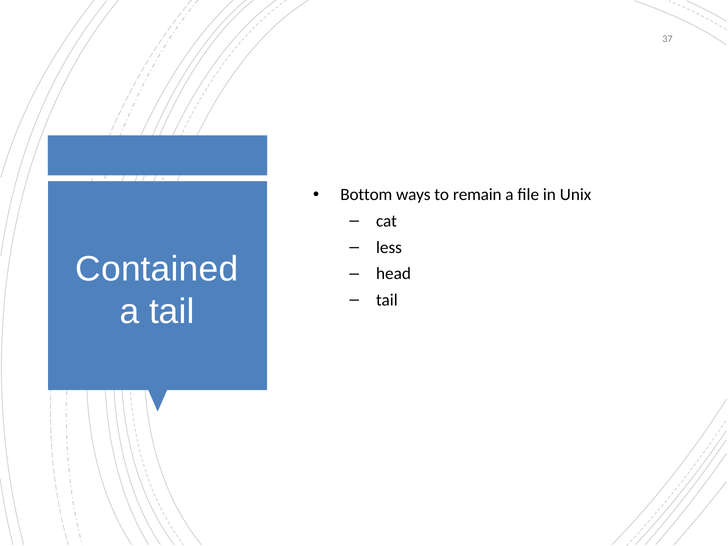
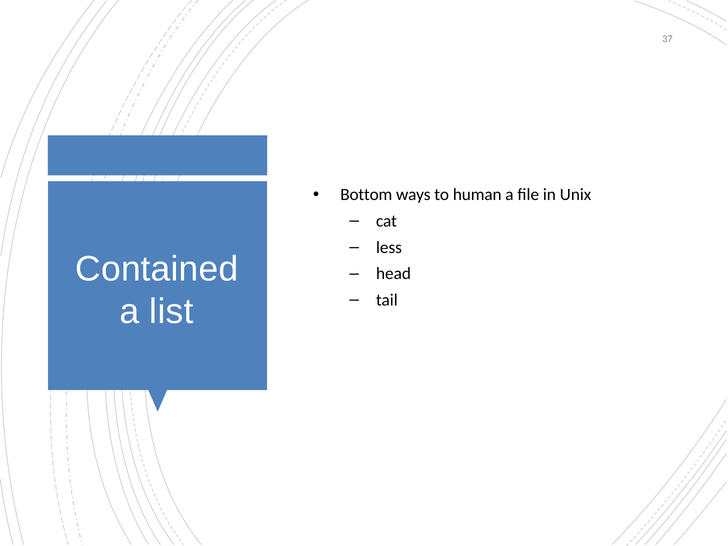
remain: remain -> human (477, 195)
a tail: tail -> list (172, 312)
